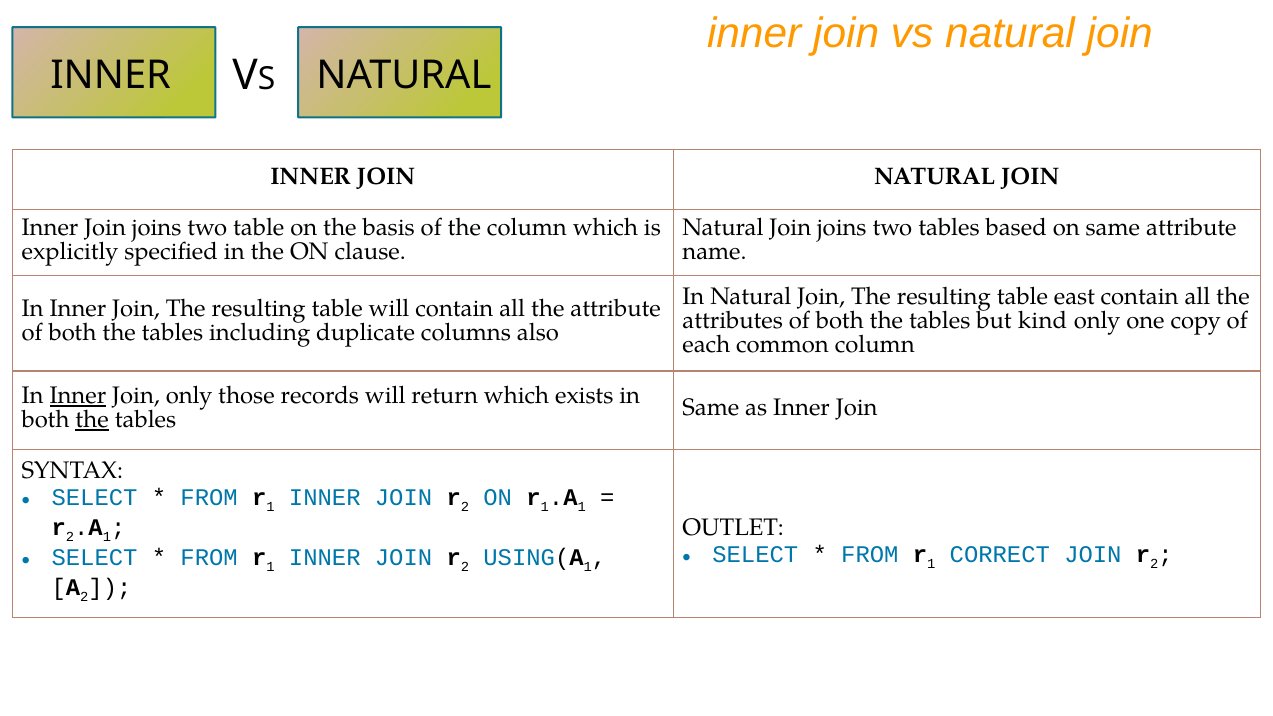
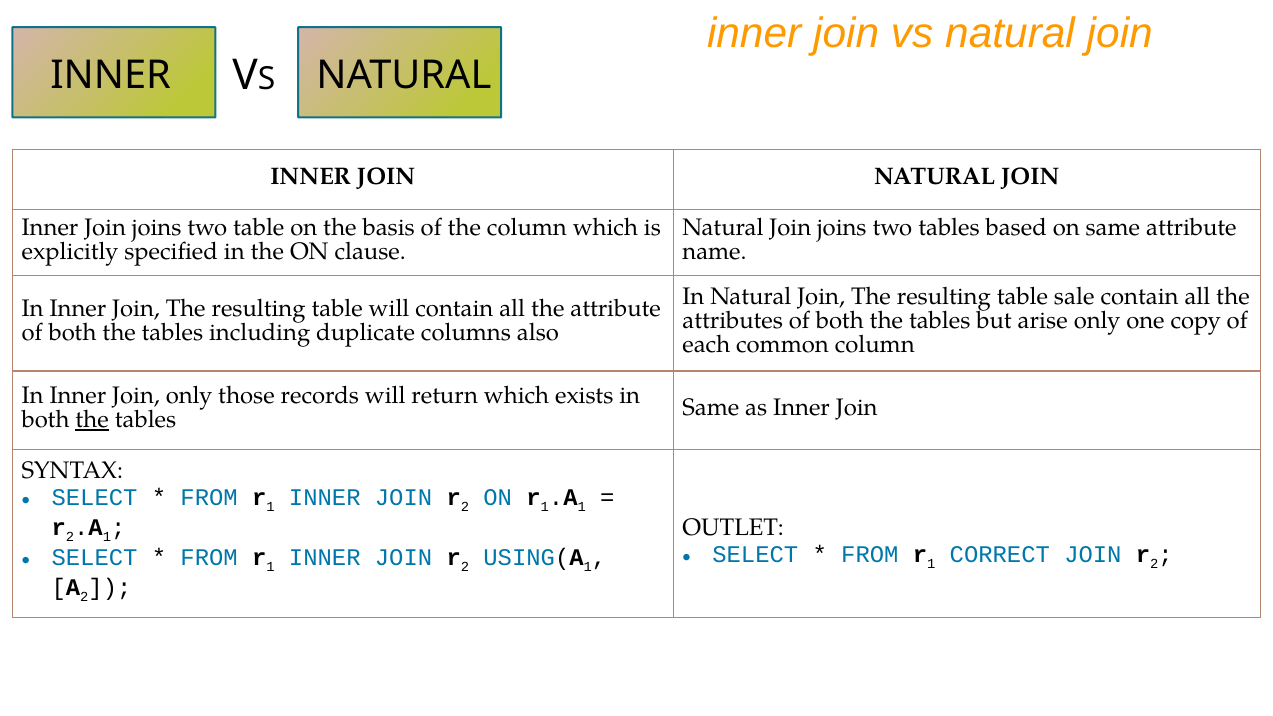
east: east -> sale (1074, 297)
kind: kind -> arise (1043, 321)
Inner underline: present -> none (78, 396)
